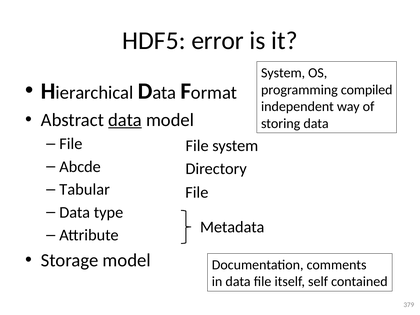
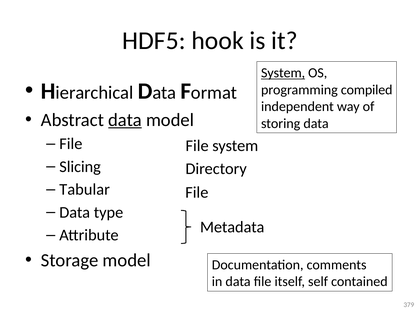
error: error -> hook (218, 41)
System underline: none -> present (283, 73)
Abcde: Abcde -> Slicing (80, 167)
